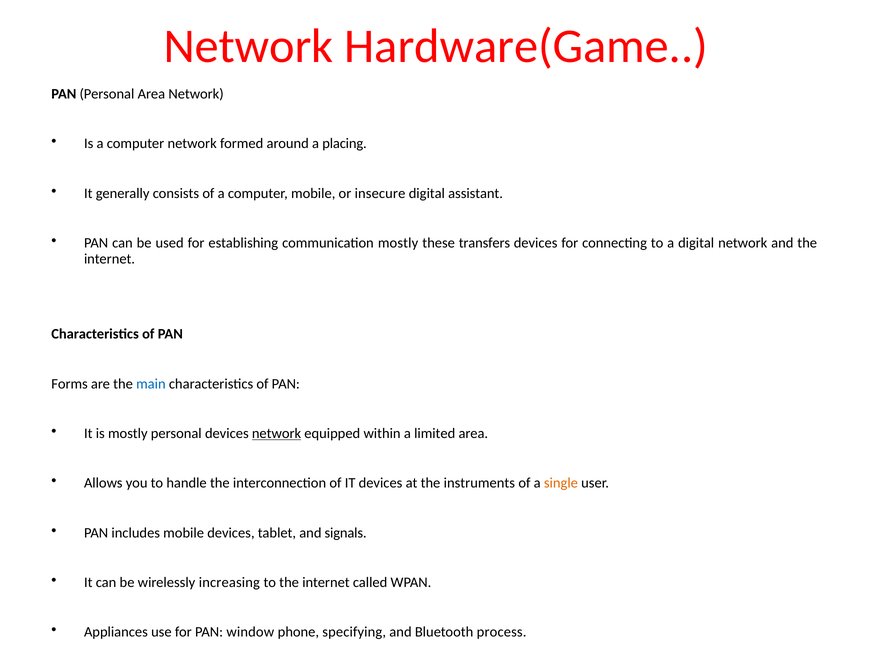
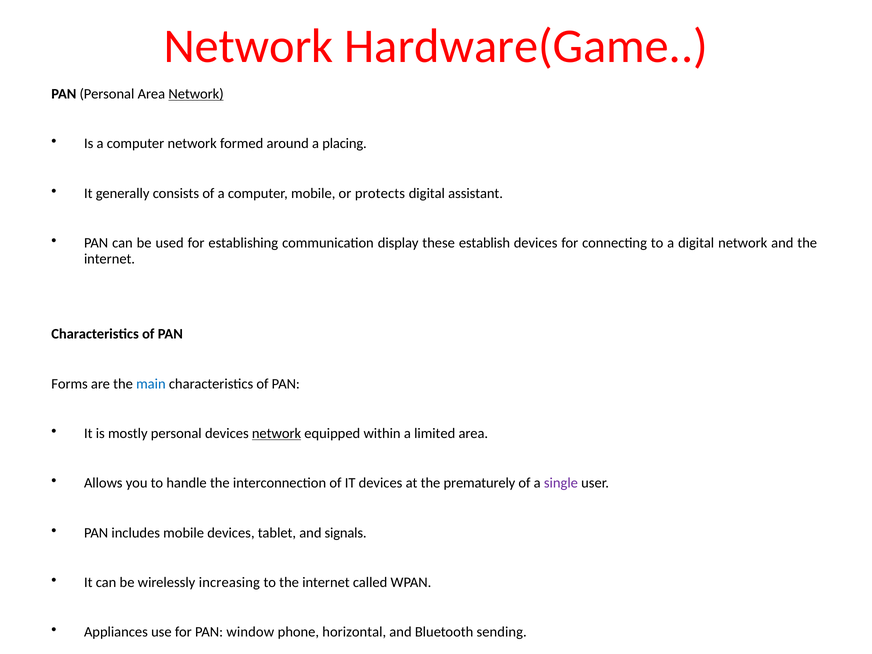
Network underline: none -> present (196, 94)
insecure: insecure -> protects (380, 193)
communication mostly: mostly -> display (398, 243)
transfers: transfers -> establish (484, 243)
instruments: instruments -> prematurely (479, 483)
single colour: orange -> purple (561, 483)
specifying: specifying -> horizontal (354, 632)
process: process -> sending (502, 632)
